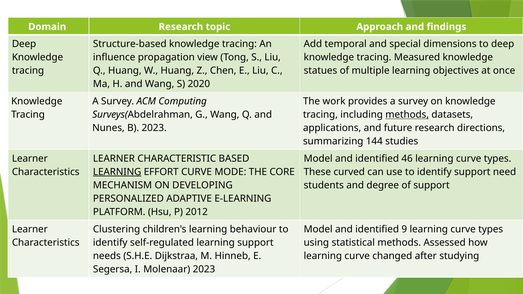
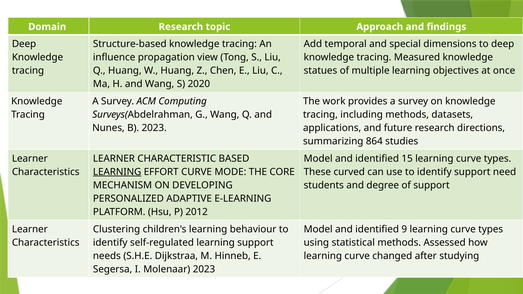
methods underline: present -> none (407, 115)
144: 144 -> 864 (374, 141)
46: 46 -> 15 (407, 159)
